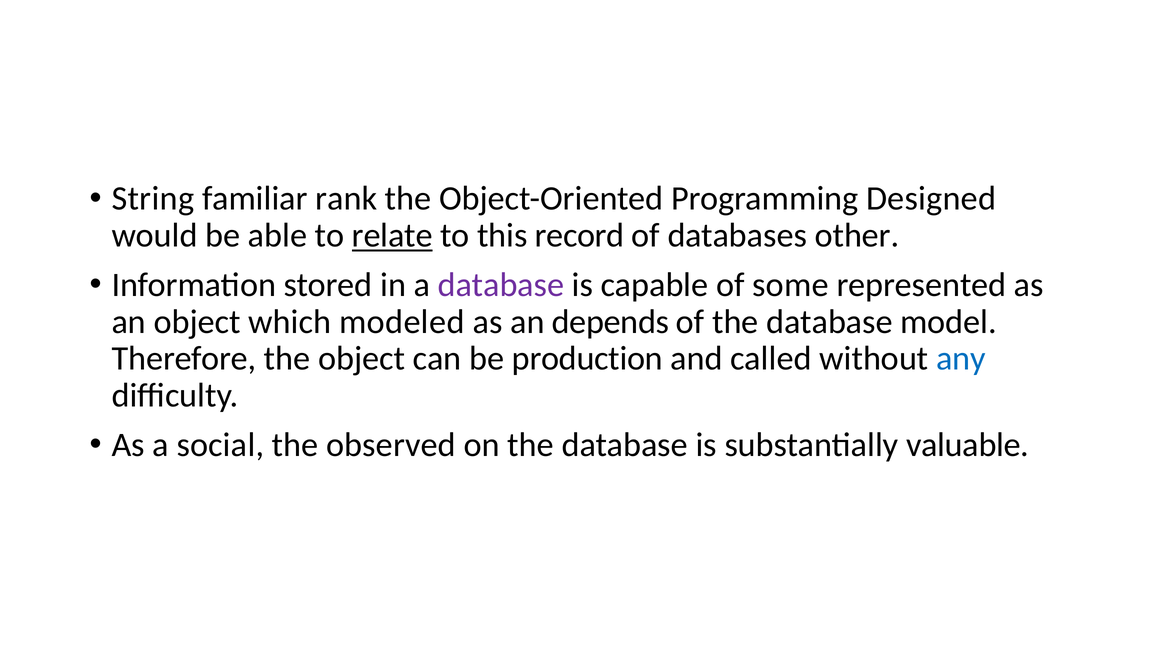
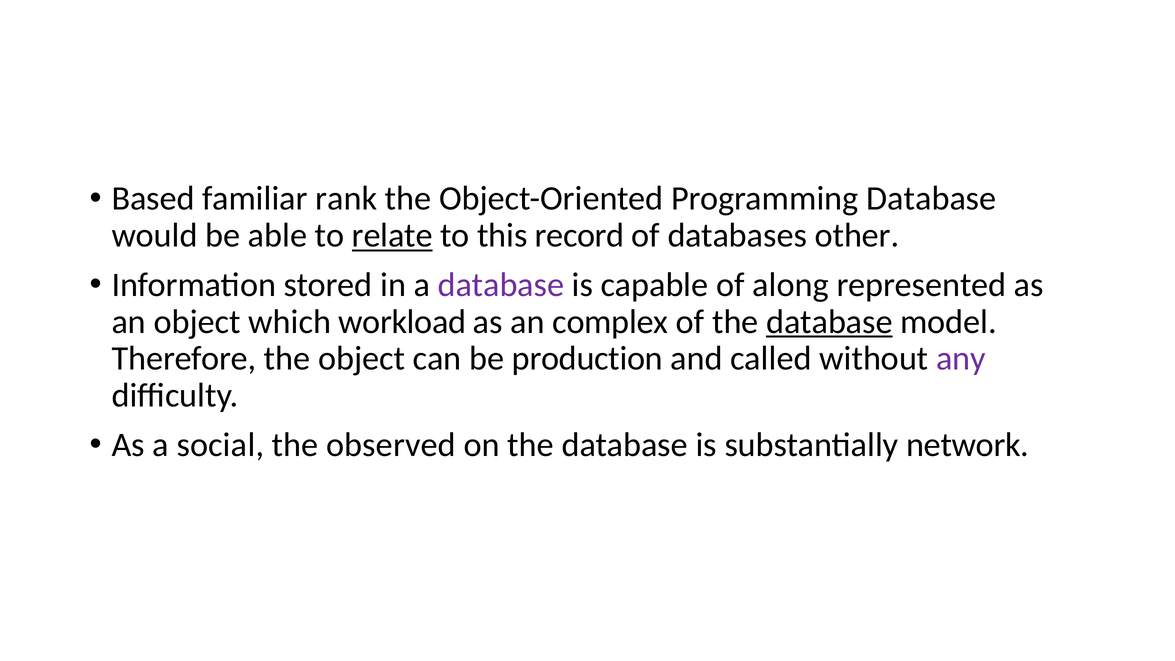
String: String -> Based (153, 199)
Programming Designed: Designed -> Database (931, 199)
some: some -> along (791, 285)
modeled: modeled -> workload (402, 322)
depends: depends -> complex (610, 322)
database underline: none -> present (829, 322)
any colour: blue -> purple (961, 359)
valuable: valuable -> network (968, 445)
